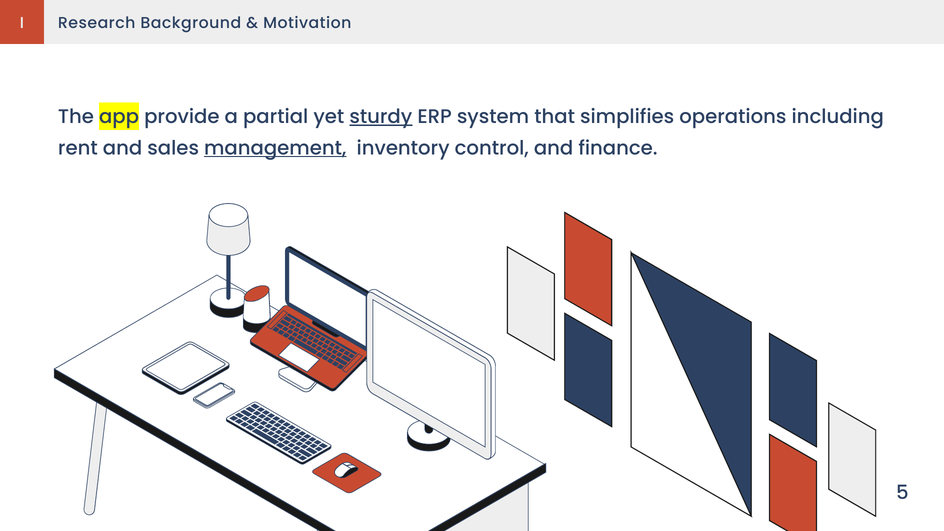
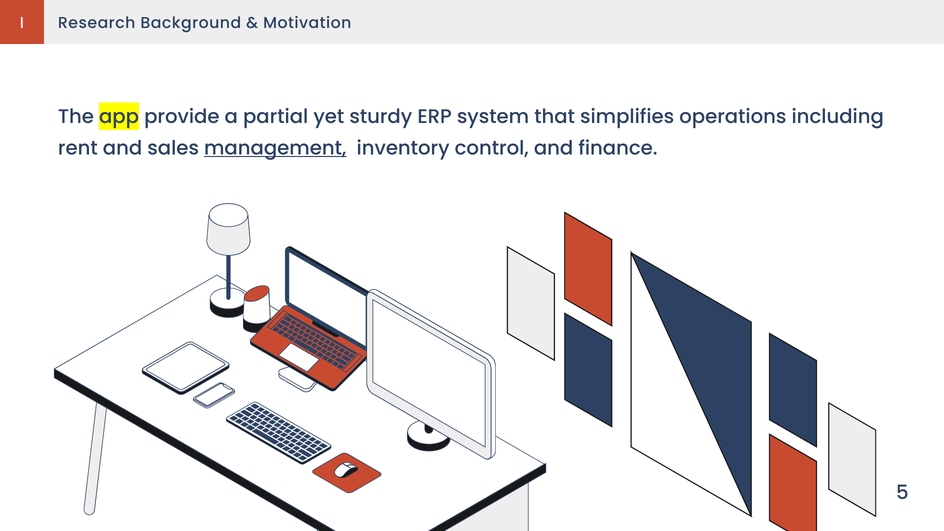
sturdy underline: present -> none (381, 117)
